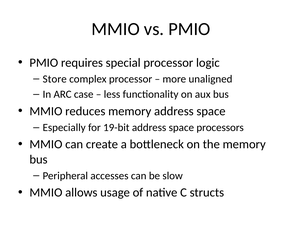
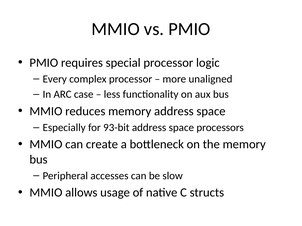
Store: Store -> Every (55, 79)
19-bit: 19-bit -> 93-bit (116, 128)
